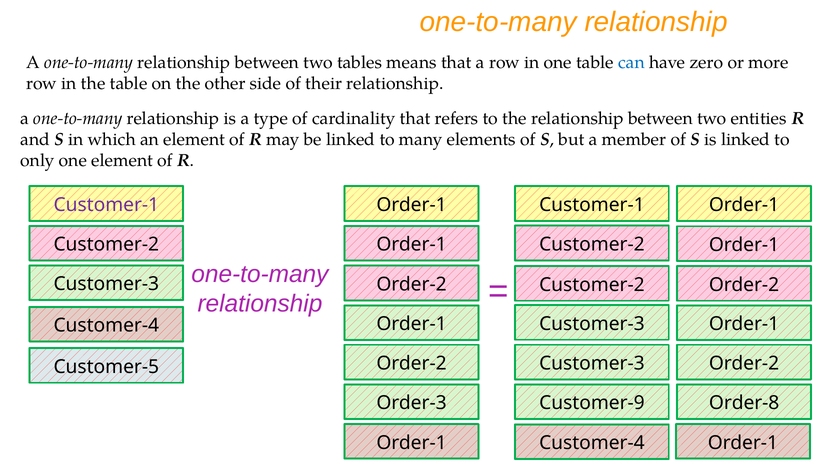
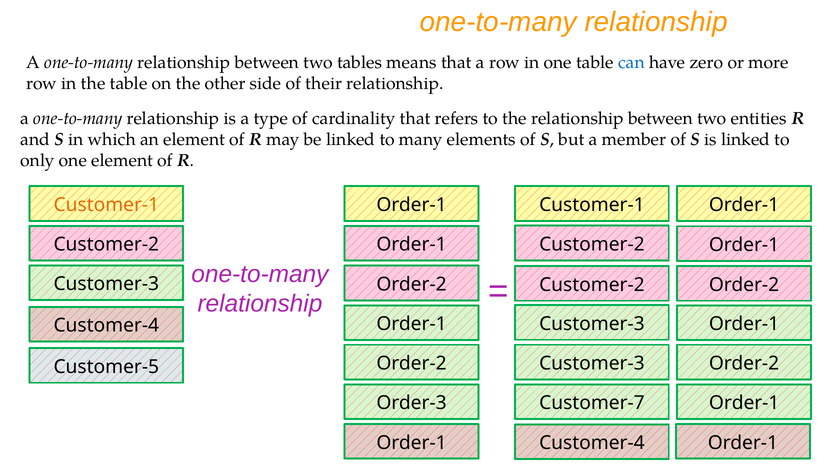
Customer-1 colour: purple -> orange (106, 205)
Customer-9: Customer-9 -> Customer-7 (592, 403)
Order-8: Order-8 -> Order-1 (744, 403)
